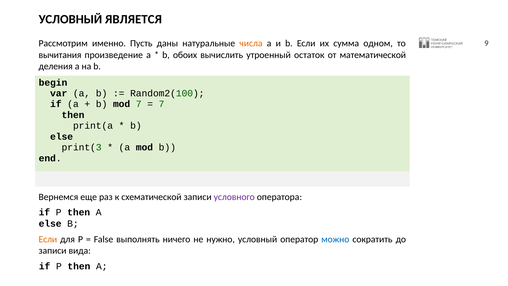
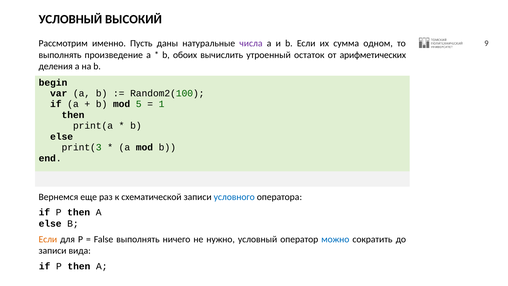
ЯВЛЯЕТСЯ: ЯВЛЯЕТСЯ -> ВЫСОКИЙ (133, 19)
числа colour: orange -> purple (251, 43)
вычитания: вычитания -> выполнять (60, 55)
математической: математической -> арифметических (373, 55)
mod 7: 7 -> 5 (139, 104)
7: 7 -> 1 (162, 104)
условного colour: purple -> blue (234, 197)
